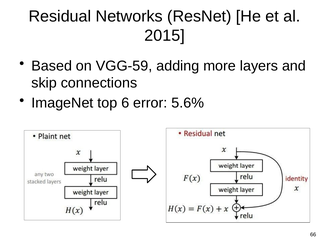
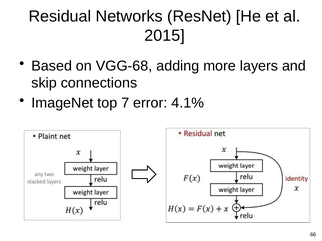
VGG-59: VGG-59 -> VGG-68 (124, 66)
6: 6 -> 7 (125, 103)
5.6%: 5.6% -> 4.1% (188, 103)
